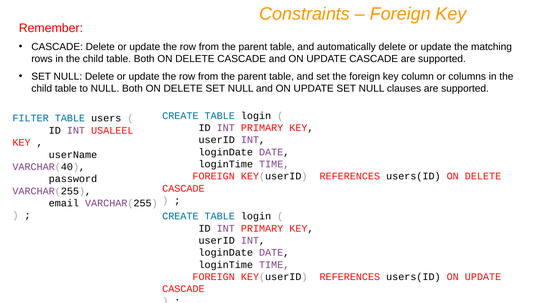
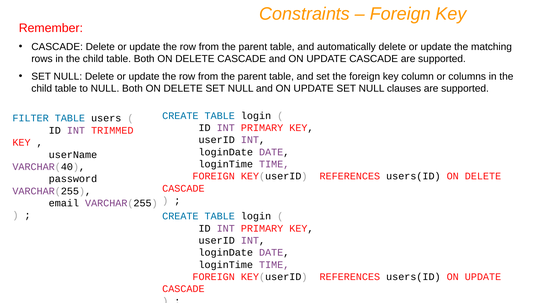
USALEEL: USALEEL -> TRIMMED (112, 130)
